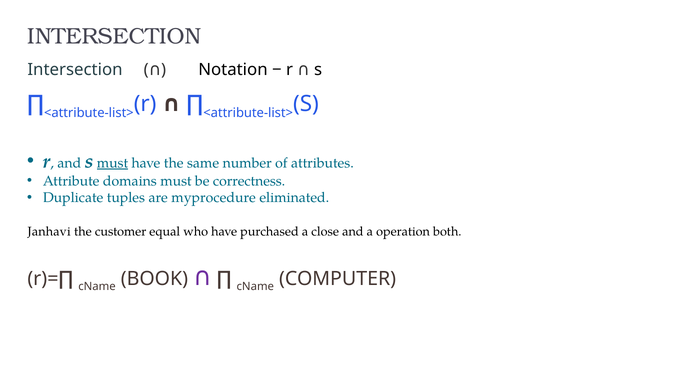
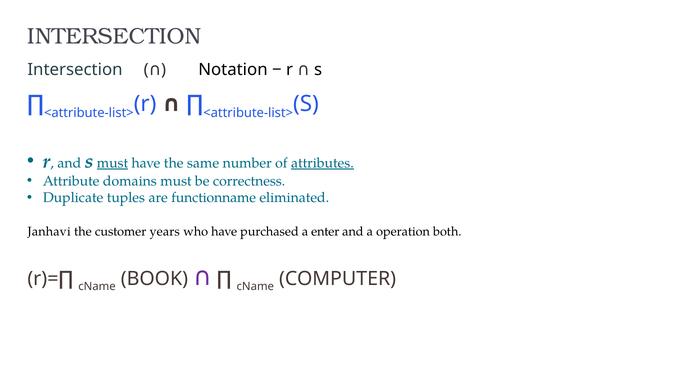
attributes underline: none -> present (322, 163)
myprocedure: myprocedure -> functionname (214, 198)
equal: equal -> years (165, 231)
close: close -> enter (325, 231)
